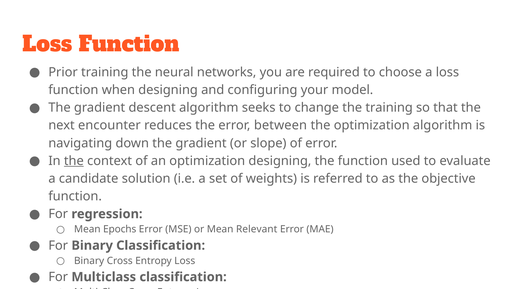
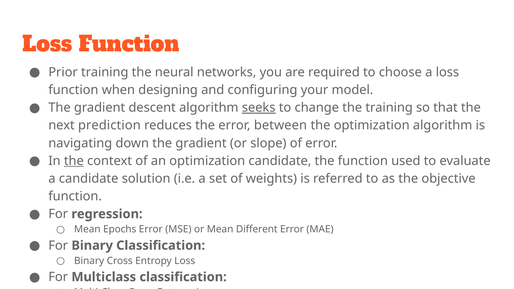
seeks underline: none -> present (259, 108)
encounter: encounter -> prediction (109, 125)
optimization designing: designing -> candidate (280, 161)
Relevant: Relevant -> Different (257, 229)
